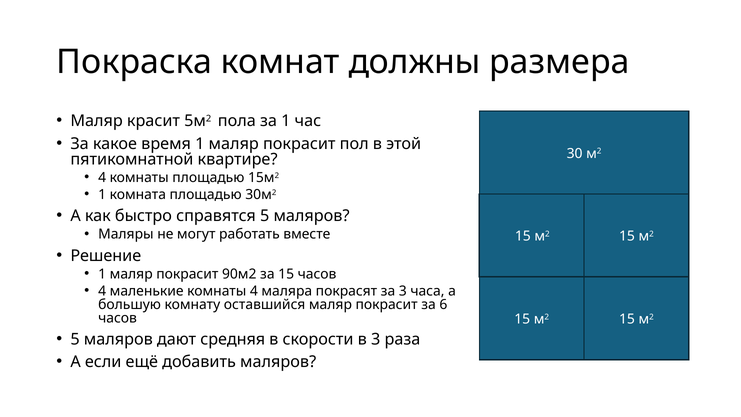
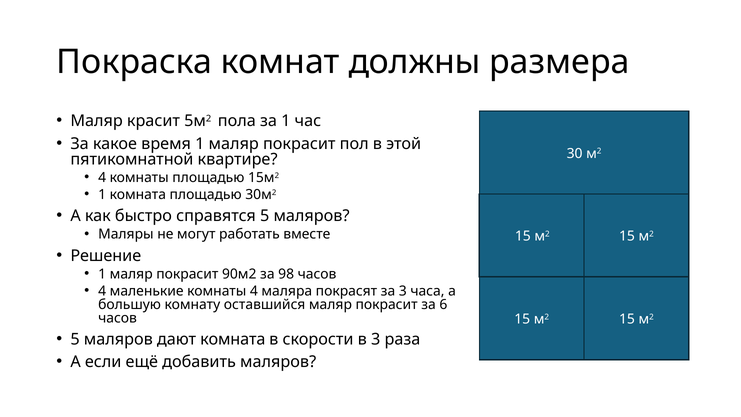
за 15: 15 -> 98 (286, 274)
дают средняя: средняя -> комната (233, 339)
